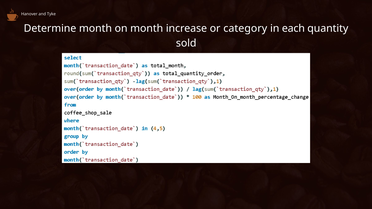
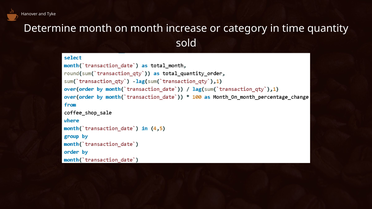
each: each -> time (293, 29)
